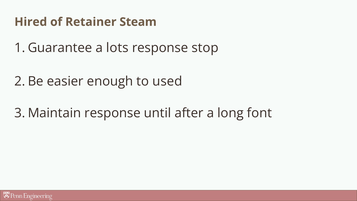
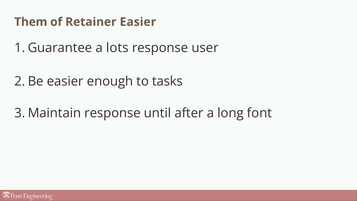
Hired: Hired -> Them (31, 22)
Retainer Steam: Steam -> Easier (138, 22)
stop: stop -> user (205, 48)
used: used -> tasks (168, 81)
